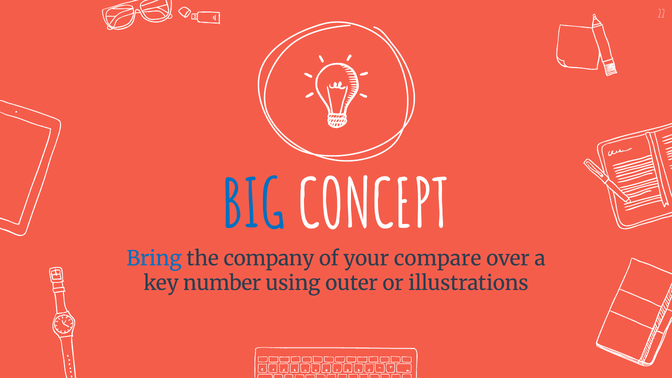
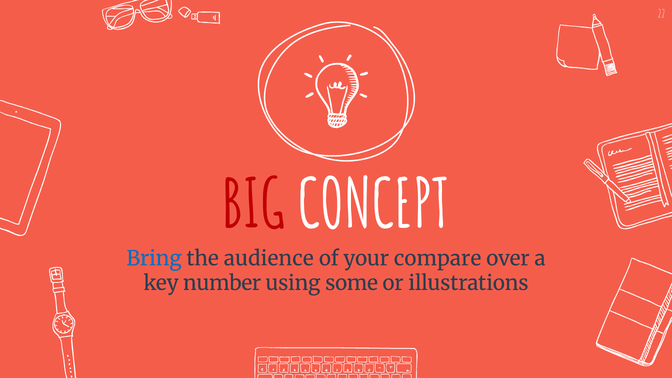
BIG colour: blue -> red (254, 205)
company: company -> audience (269, 259)
outer: outer -> some (352, 283)
